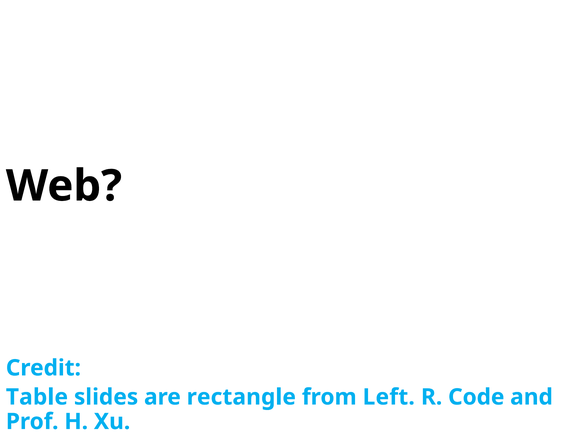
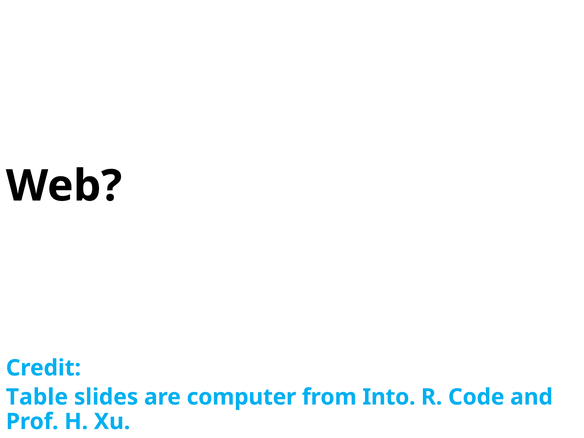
rectangle: rectangle -> computer (241, 397)
Left: Left -> Into (389, 397)
